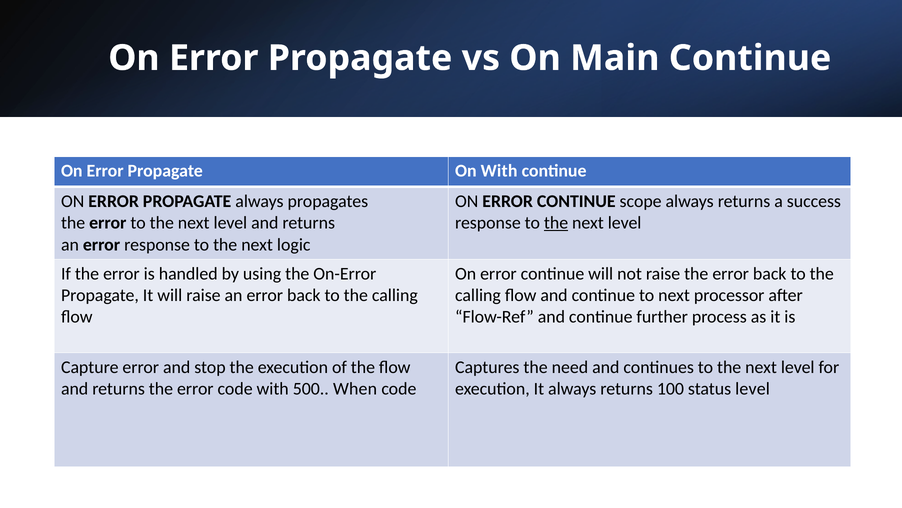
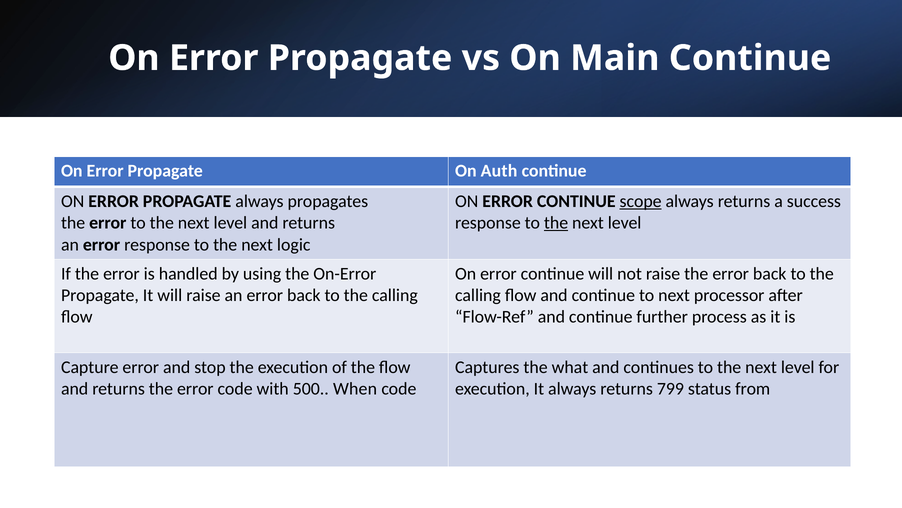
On With: With -> Auth (499, 171)
scope underline: none -> present (641, 201)
need: need -> what (570, 367)
100: 100 -> 799 (670, 388)
status level: level -> from (753, 388)
